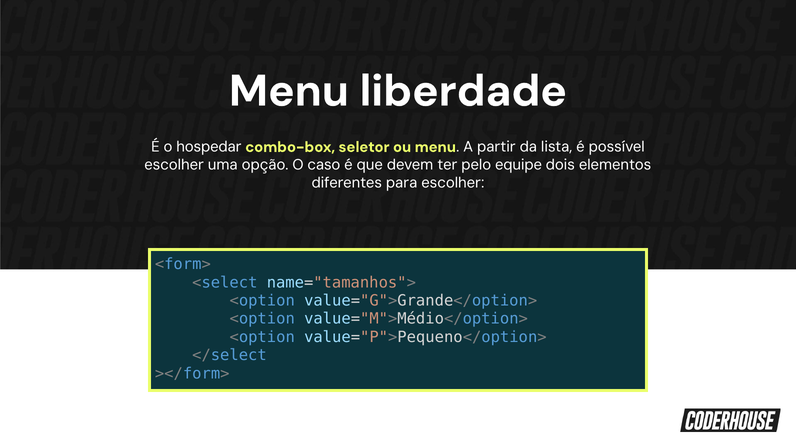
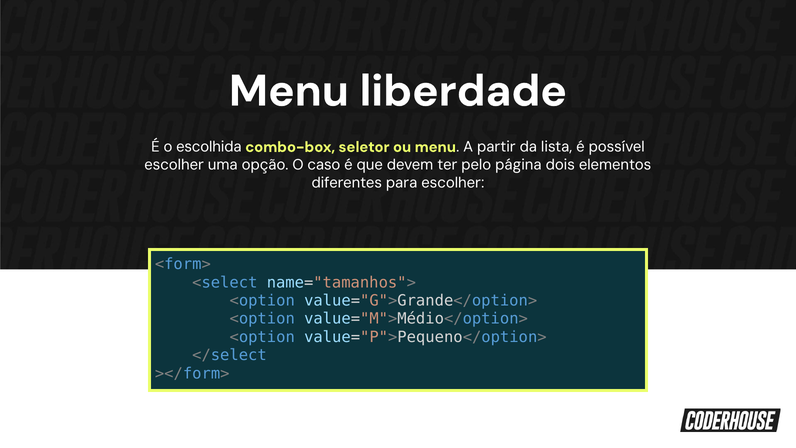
hospedar: hospedar -> escolhida (209, 147)
equipe: equipe -> página (518, 165)
